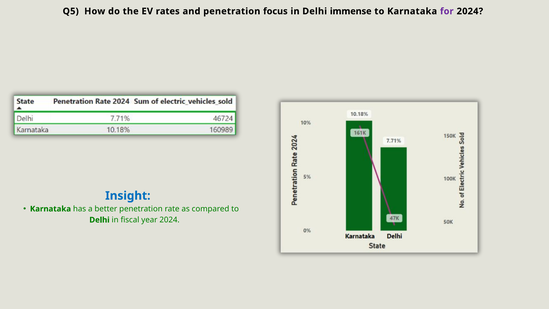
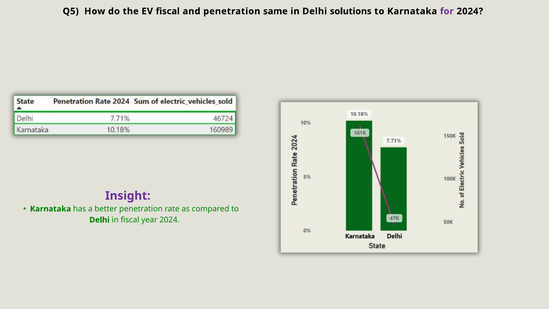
EV rates: rates -> fiscal (168, 11)
focus: focus -> same (275, 11)
immense: immense -> solutions (351, 11)
Insight colour: blue -> purple (128, 196)
